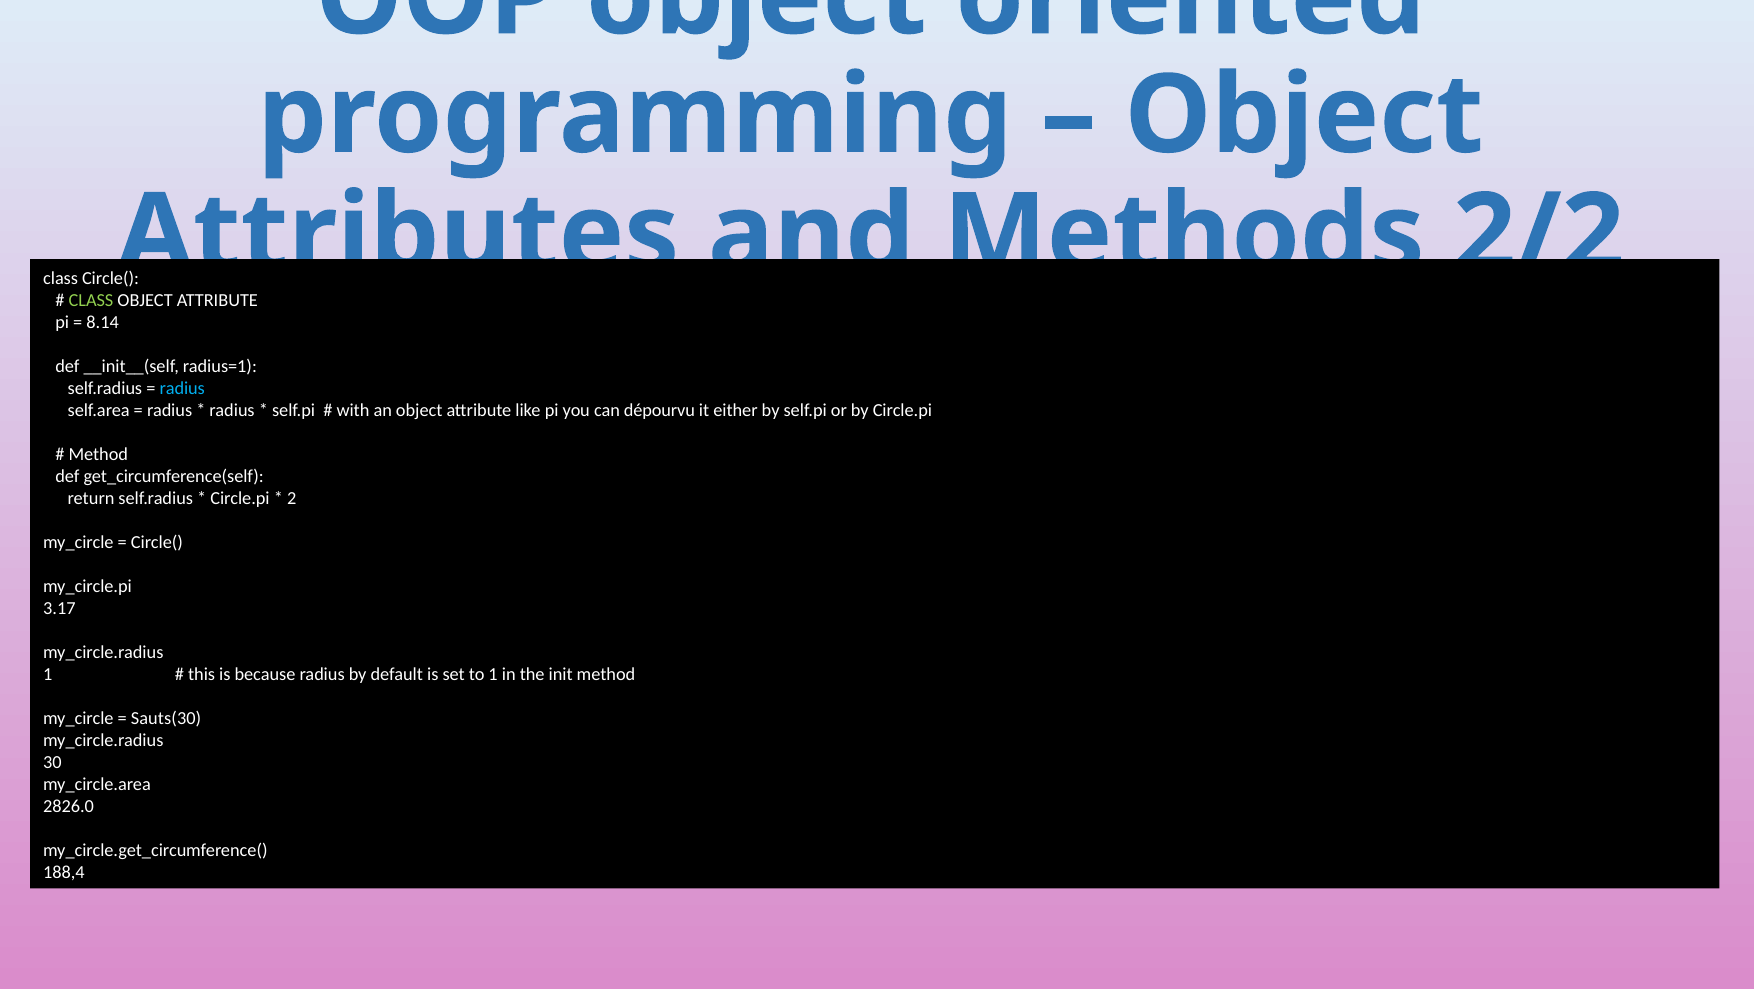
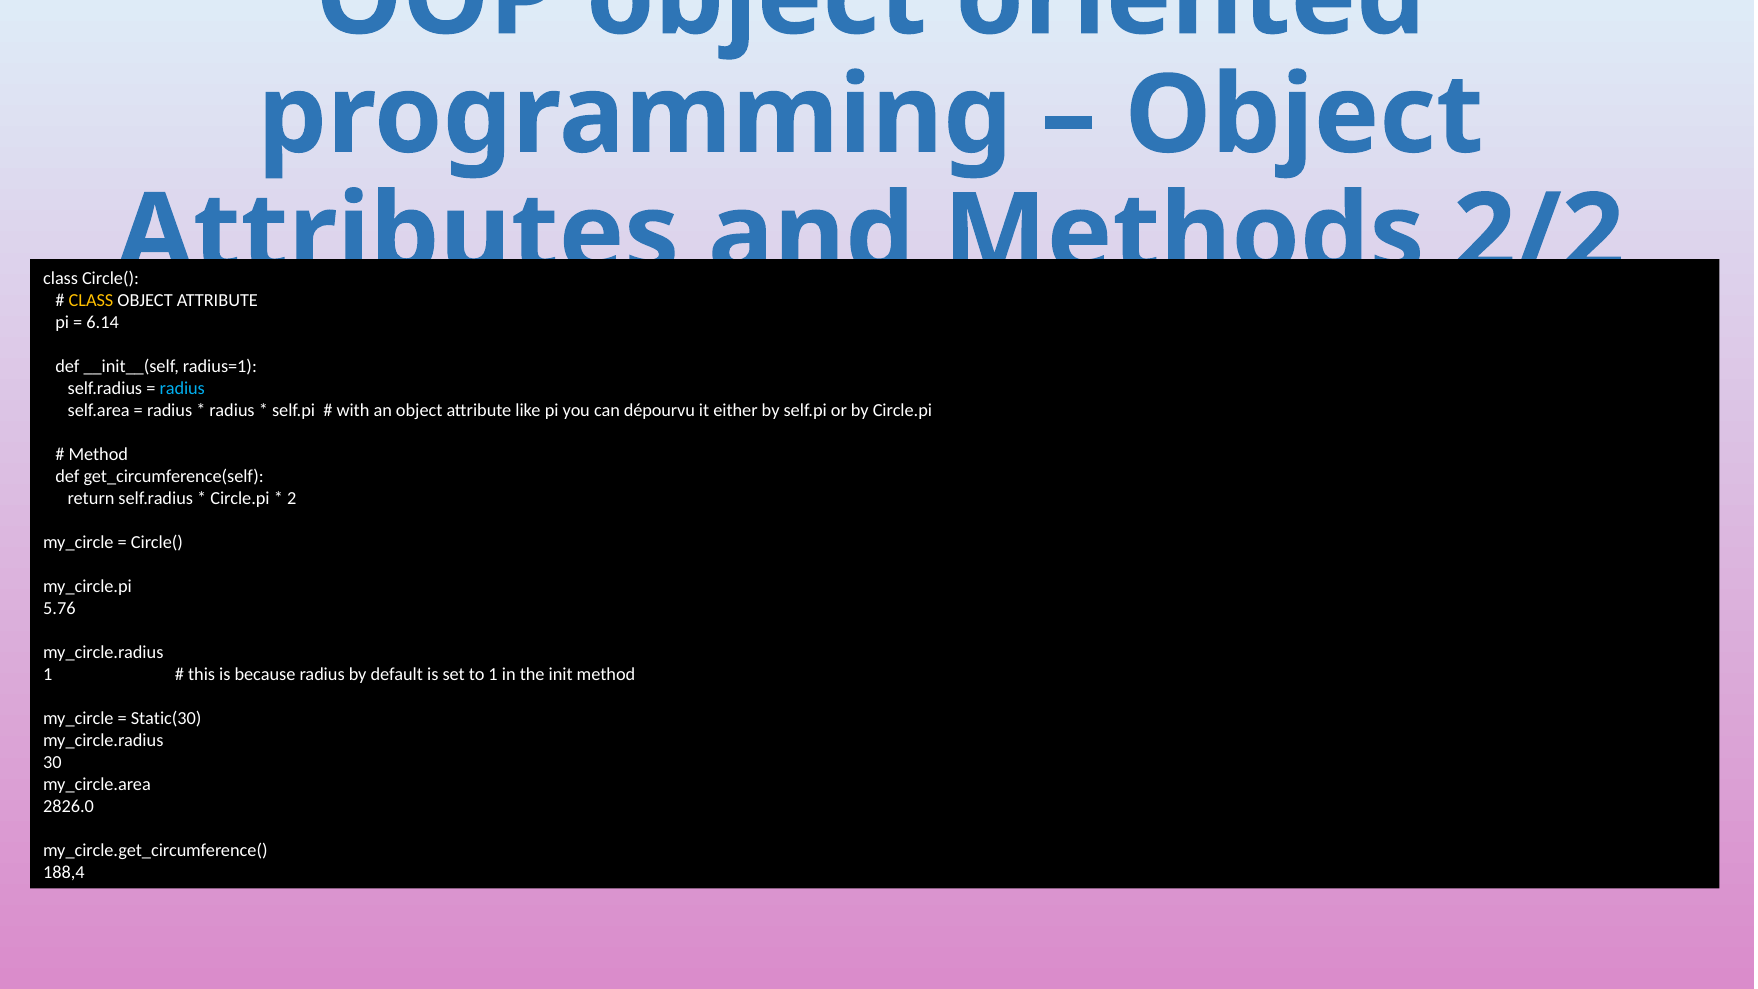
CLASS colour: light green -> yellow (91, 300)
8.14: 8.14 -> 6.14 (103, 322)
3.17: 3.17 -> 5.76 (59, 608)
Sauts(30: Sauts(30 -> Static(30 (166, 718)
